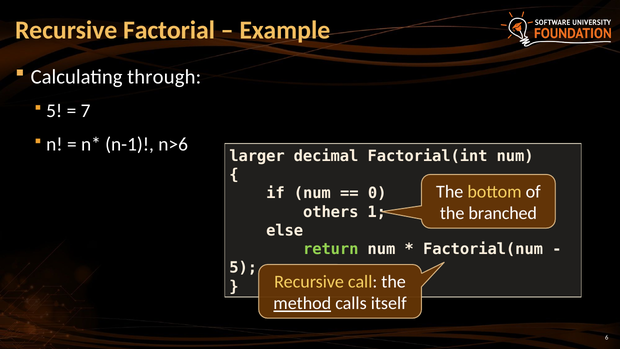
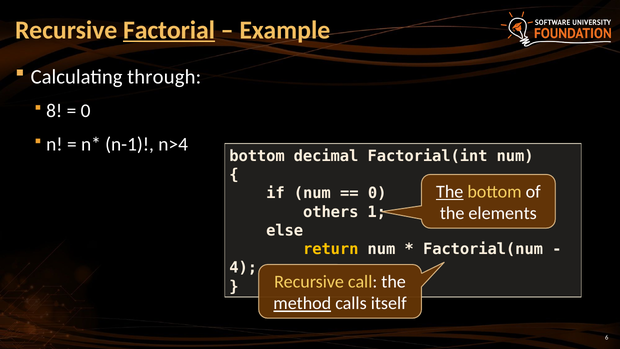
Factorial underline: none -> present (169, 30)
5: 5 -> 8 (54, 111)
7: 7 -> 0 (86, 111)
n>6: n>6 -> n>4 (173, 144)
larger: larger -> bottom (257, 156)
The underline: none -> present (450, 192)
branched: branched -> elements (503, 213)
return colour: light green -> yellow (331, 249)
5: 5 -> 4 (243, 268)
